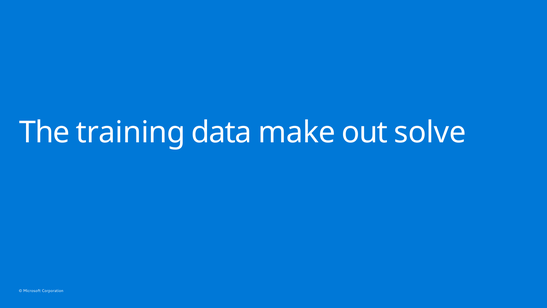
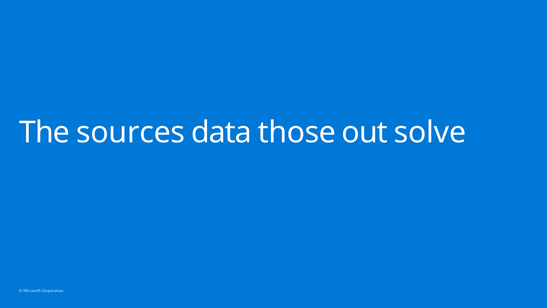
training: training -> sources (131, 132)
make: make -> those (297, 132)
